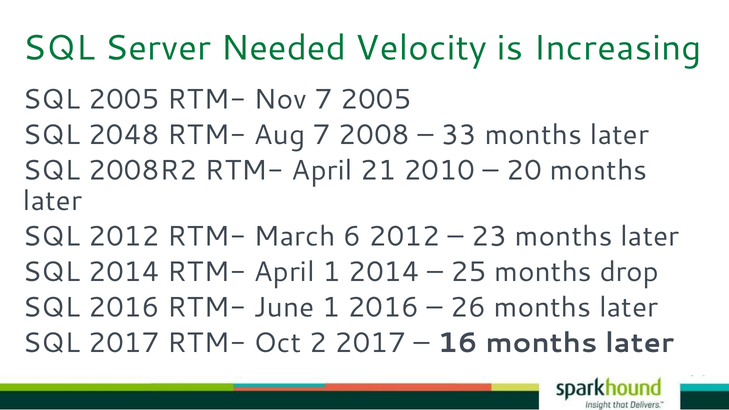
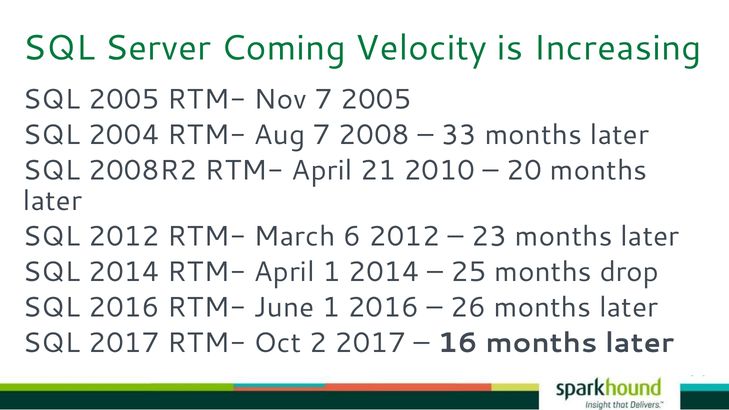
Needed: Needed -> Coming (283, 48)
2048: 2048 -> 2004 (124, 135)
